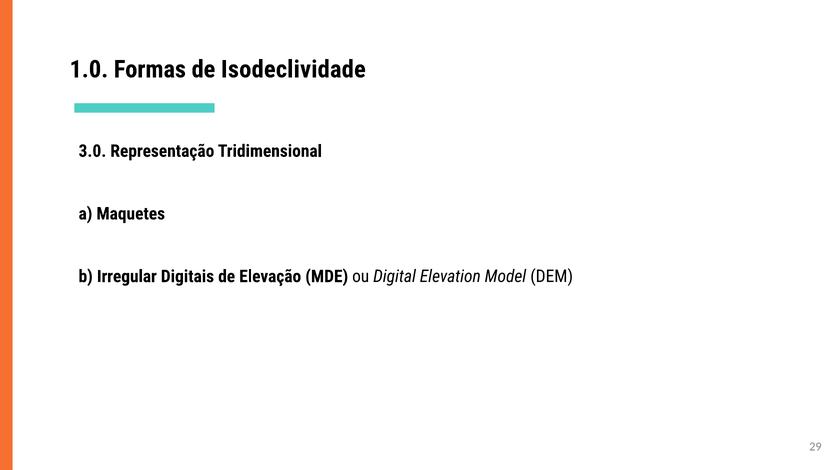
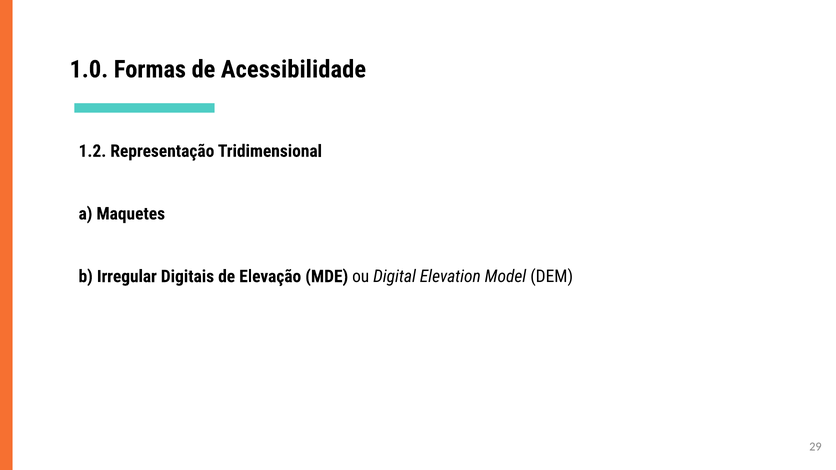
Isodeclividade: Isodeclividade -> Acessibilidade (293, 69)
3.0: 3.0 -> 1.2 (92, 151)
